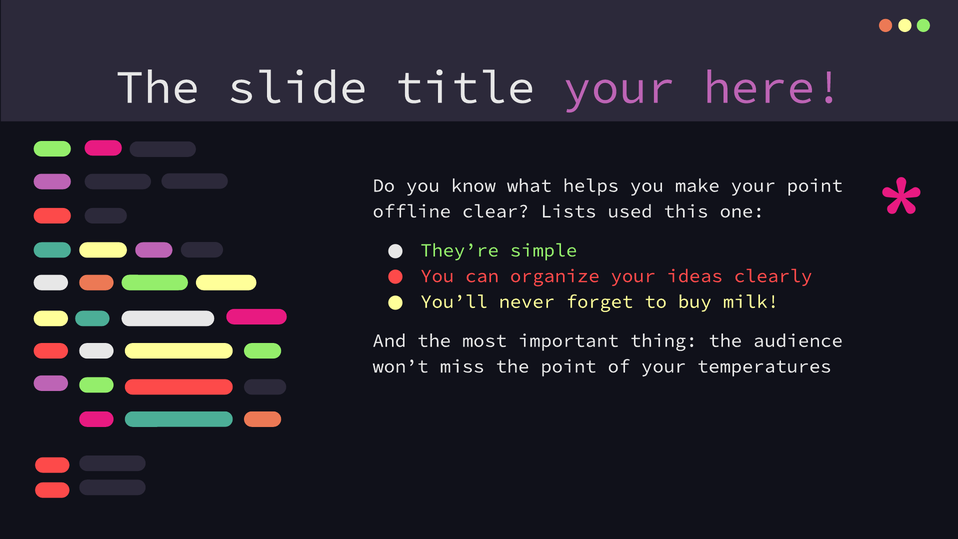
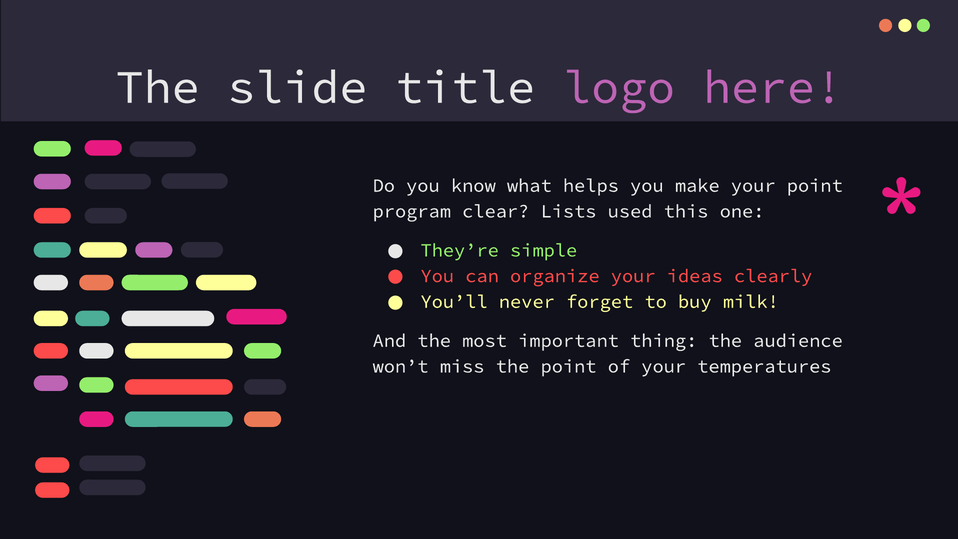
title your: your -> logo (619, 87)
offline: offline -> program (412, 211)
